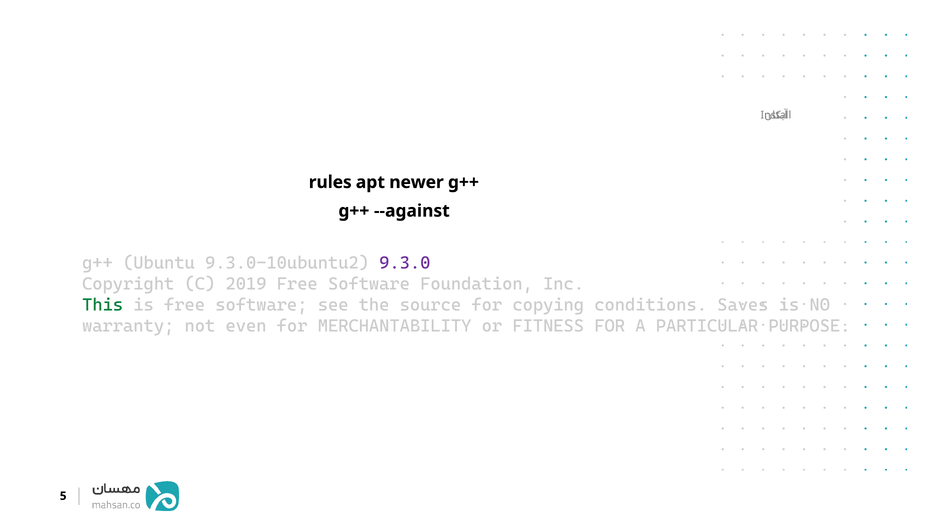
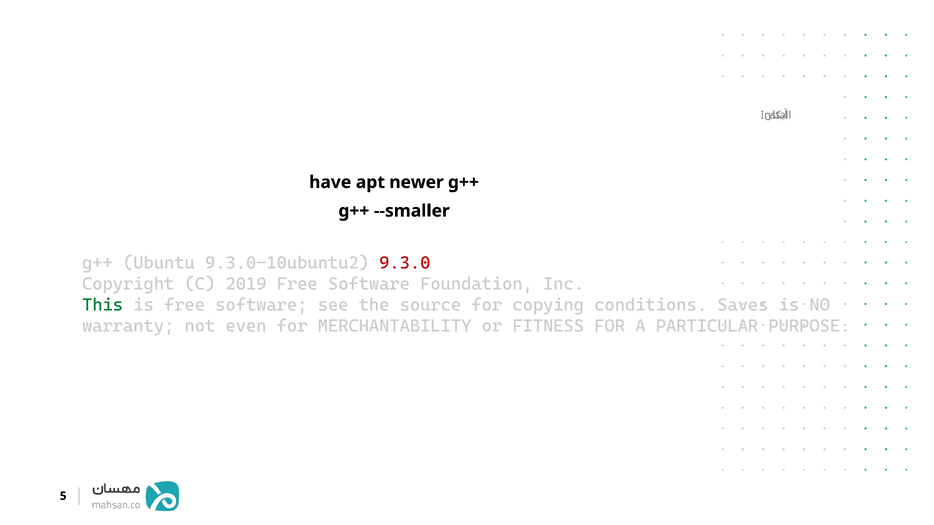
rules: rules -> have (330, 182)
--against: --against -> --smaller (412, 211)
9.3.0 colour: purple -> red (405, 263)
